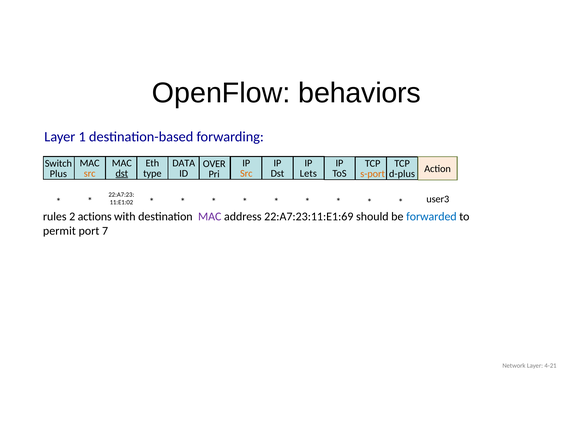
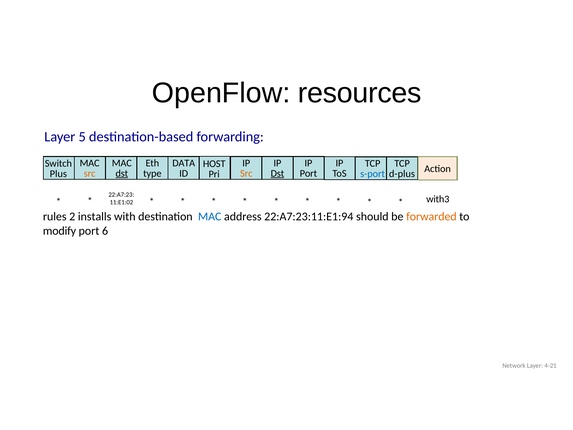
behaviors: behaviors -> resources (360, 93)
1: 1 -> 5 (82, 137)
OVER: OVER -> HOST (214, 164)
Dst underline: none -> present (277, 173)
Lets: Lets -> Port (308, 173)
s-port colour: orange -> blue (373, 174)
user3: user3 -> with3 (438, 199)
actions: actions -> installs (95, 216)
MAC colour: purple -> blue (210, 216)
22:A7:23:11:E1:69: 22:A7:23:11:E1:69 -> 22:A7:23:11:E1:94 (309, 216)
forwarded colour: blue -> orange (431, 216)
permit: permit -> modify (60, 231)
7: 7 -> 6 (105, 231)
